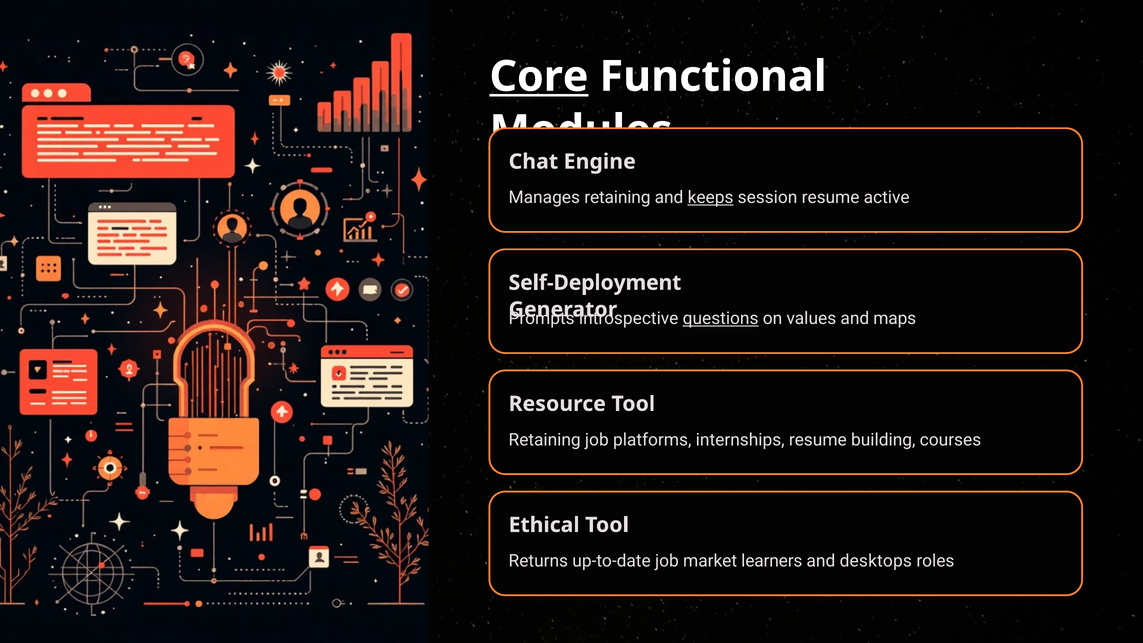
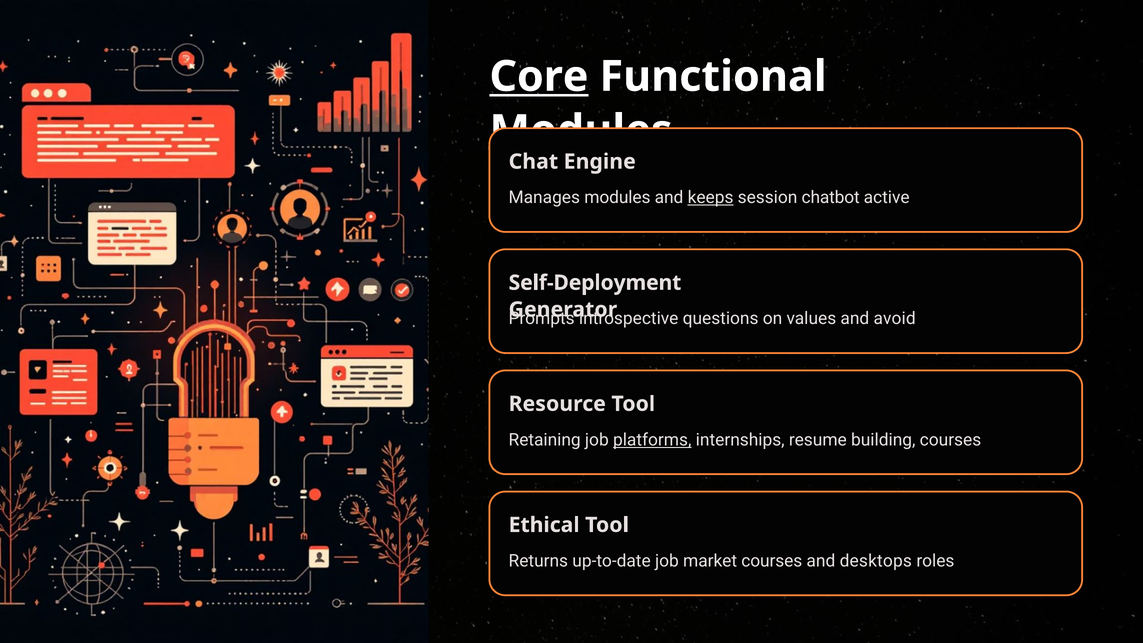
Manages retaining: retaining -> modules (617, 198)
session resume: resume -> chatbot (831, 198)
questions underline: present -> none (721, 319)
maps: maps -> avoid (895, 319)
platforms underline: none -> present (652, 440)
market learners: learners -> courses (772, 561)
